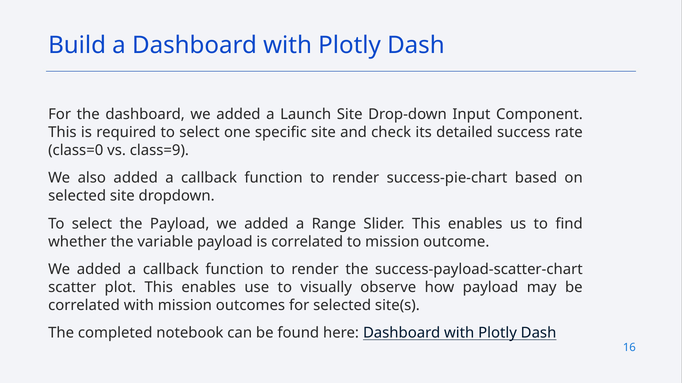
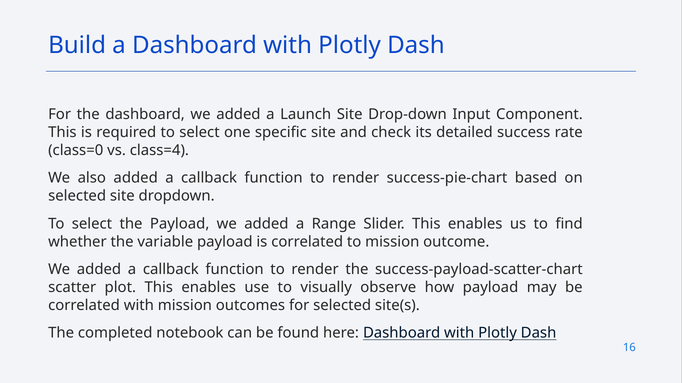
class=9: class=9 -> class=4 (159, 150)
